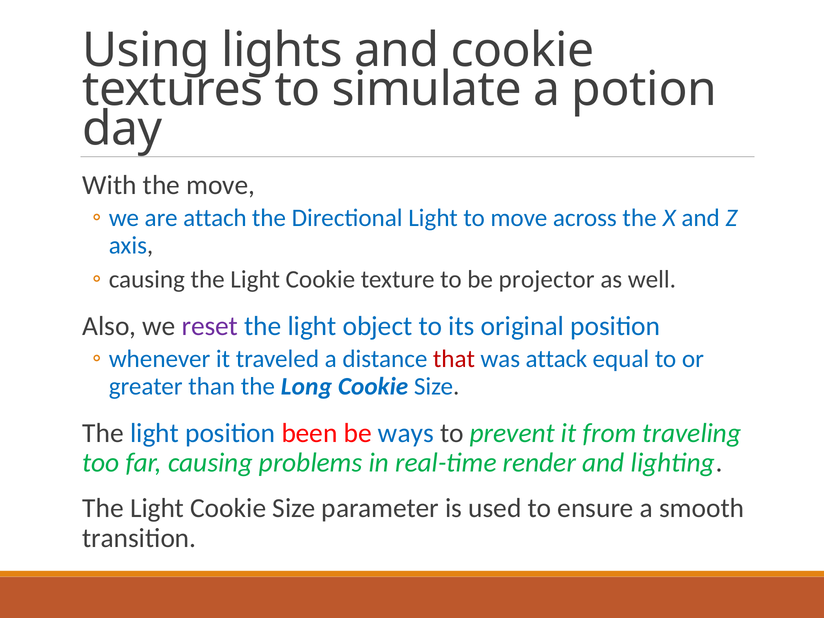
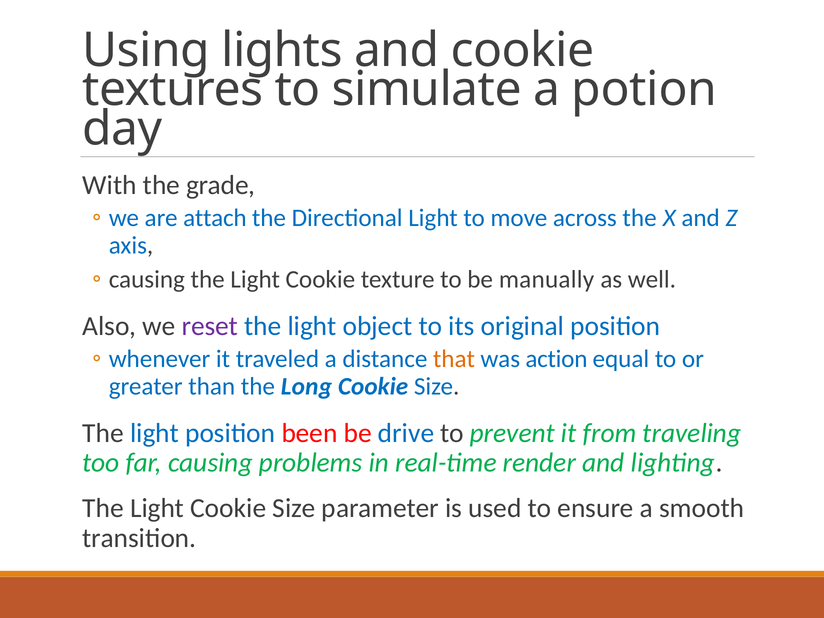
the move: move -> grade (221, 185)
projector: projector -> manually (547, 279)
that colour: red -> orange (454, 359)
attack: attack -> action (556, 359)
ways: ways -> drive (406, 433)
